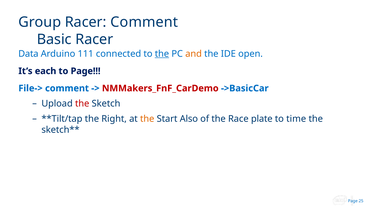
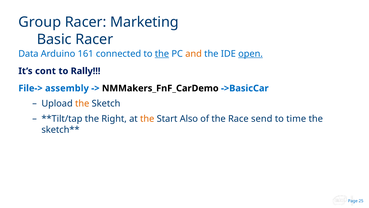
Racer Comment: Comment -> Marketing (144, 22)
111: 111 -> 161 (86, 54)
open underline: none -> present (251, 54)
each: each -> cont (45, 71)
to Page: Page -> Rally (86, 71)
File-> comment: comment -> assembly (67, 88)
NMMakers_FnF_CarDemo colour: red -> black (160, 88)
the colour: red -> orange (82, 103)
plate: plate -> send (262, 118)
